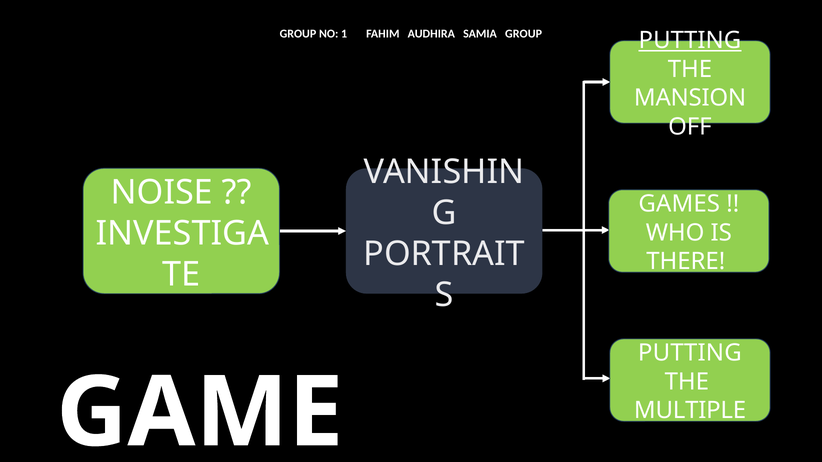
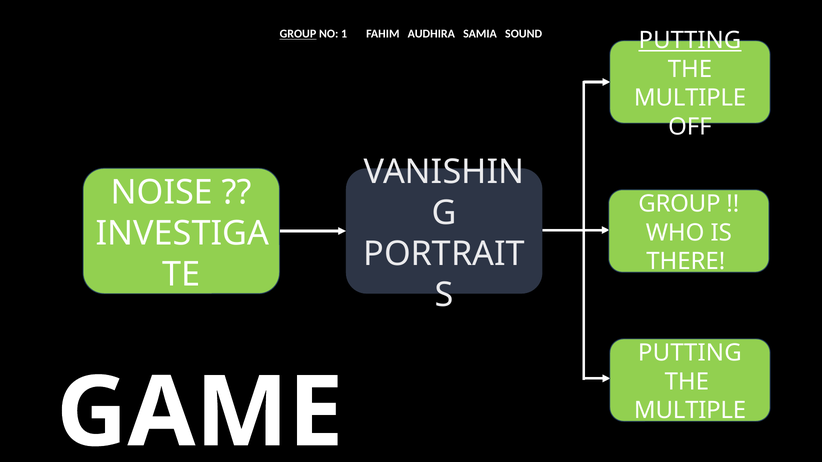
GROUP underline: none -> present (298, 34)
SAMIA GROUP: GROUP -> SOUND (524, 34)
MANSION: MANSION -> MULTIPLE (690, 98)
GAMES: GAMES -> GROUP (679, 204)
